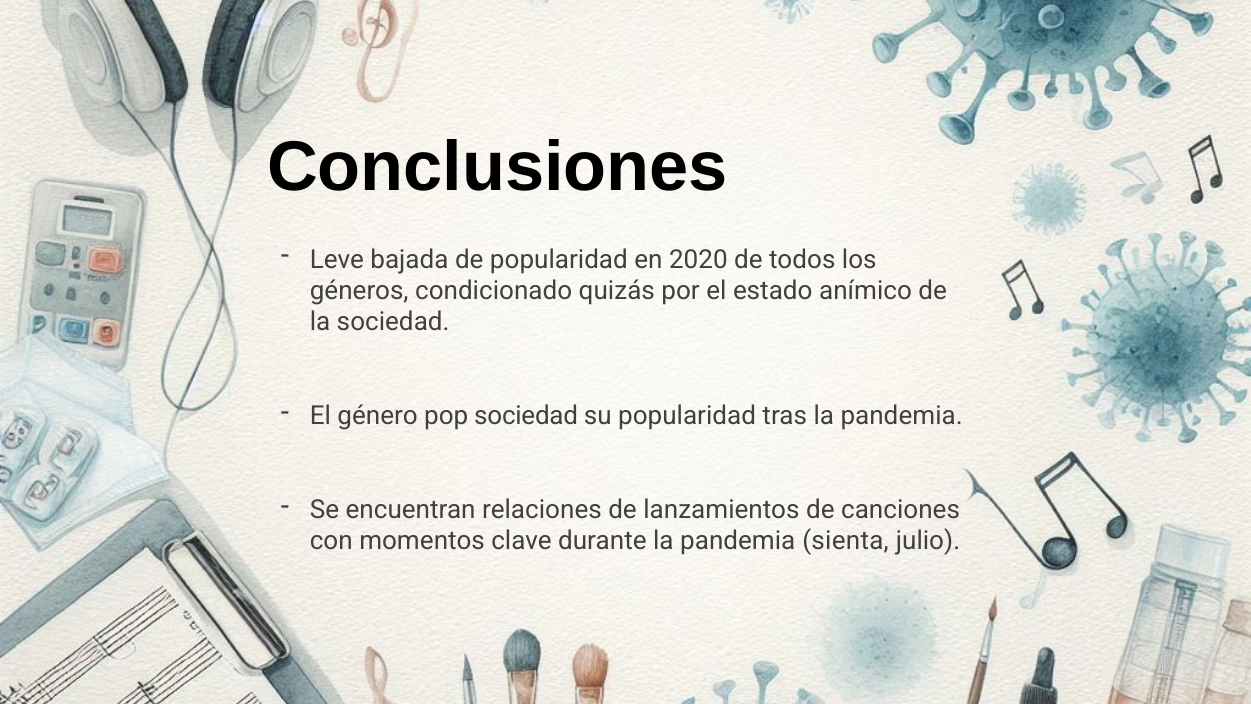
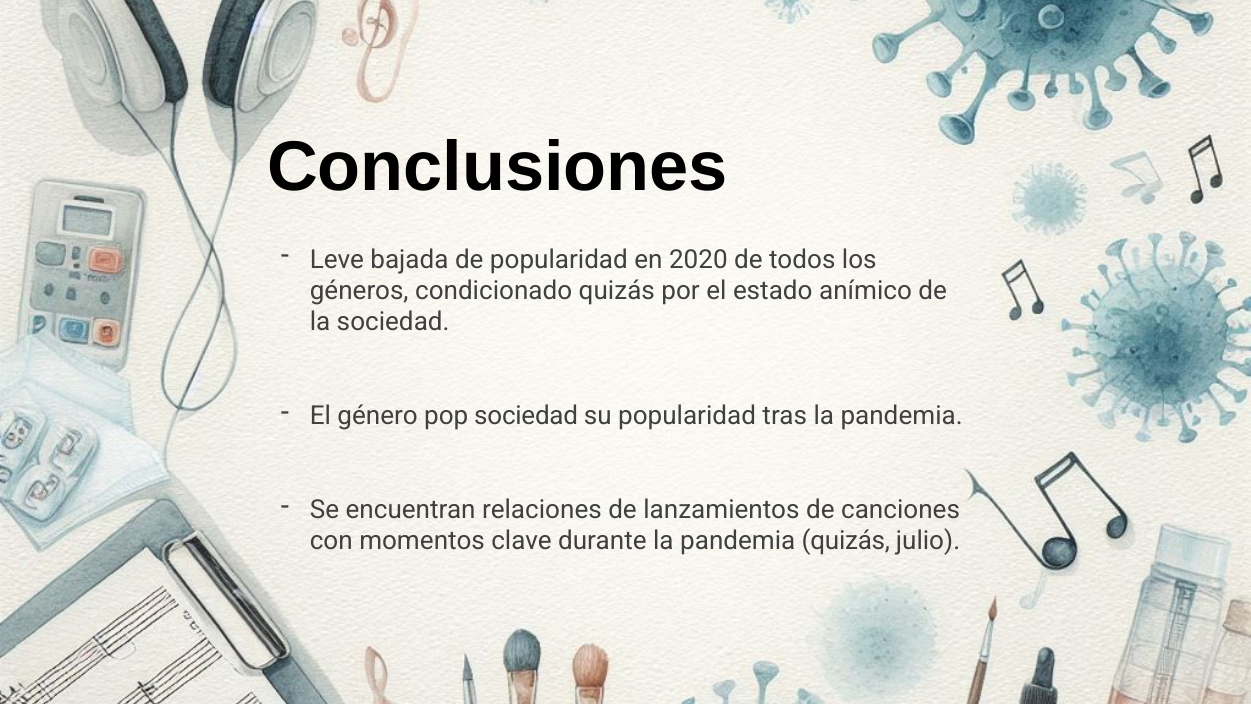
pandemia sienta: sienta -> quizás (846, 541)
